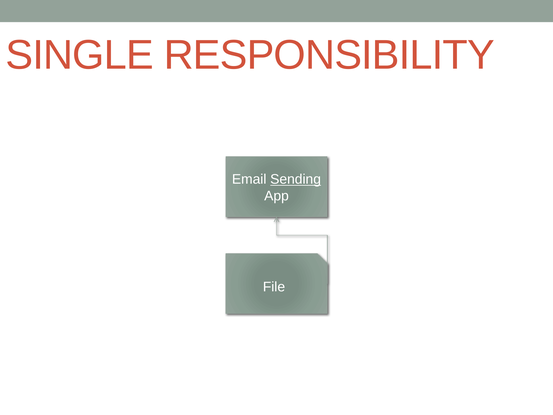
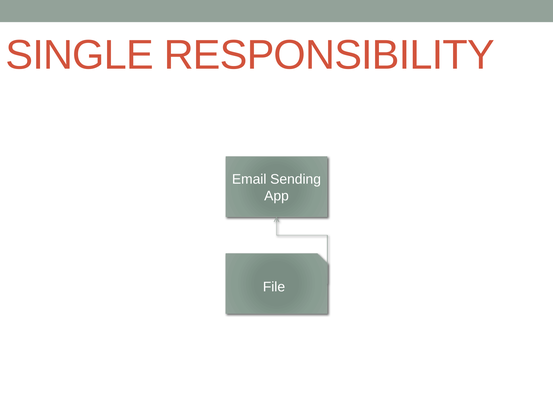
Sending underline: present -> none (296, 179)
